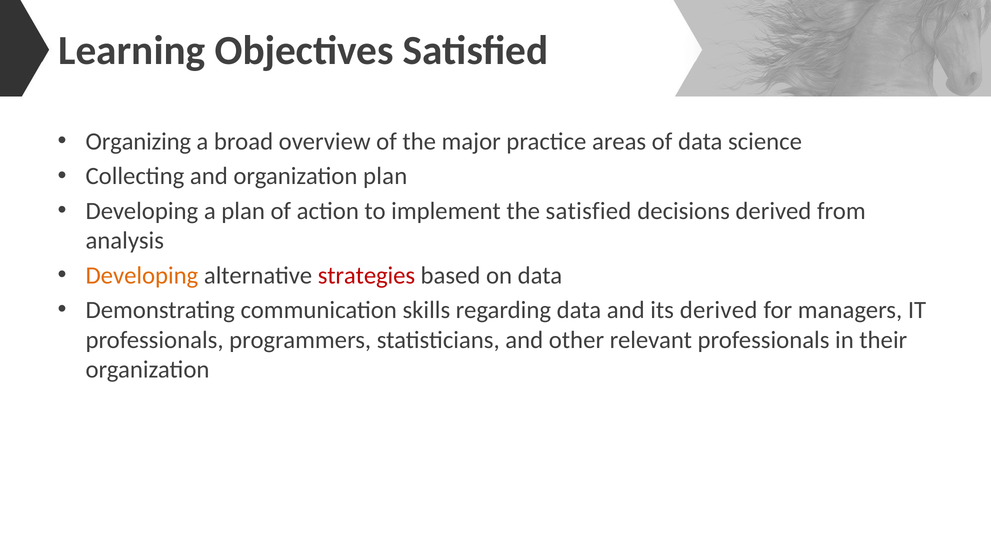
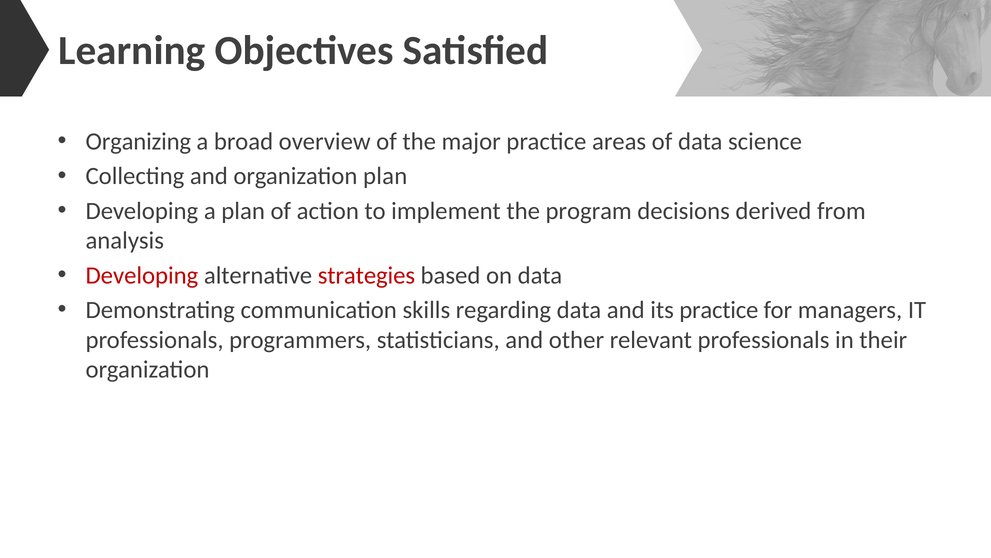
the satisfied: satisfied -> program (589, 211)
Developing colour: orange -> red (142, 275)
its derived: derived -> practice (719, 310)
